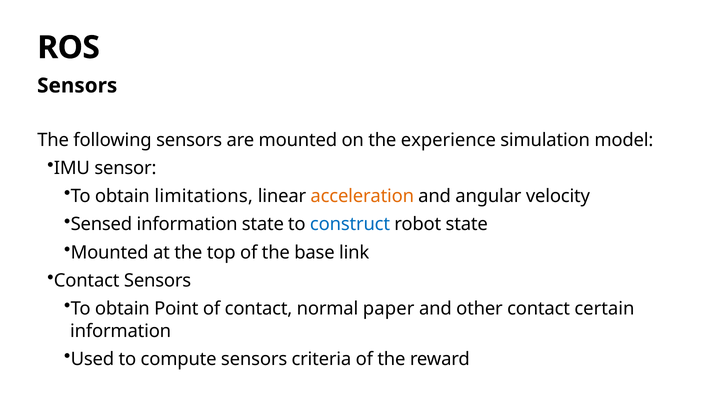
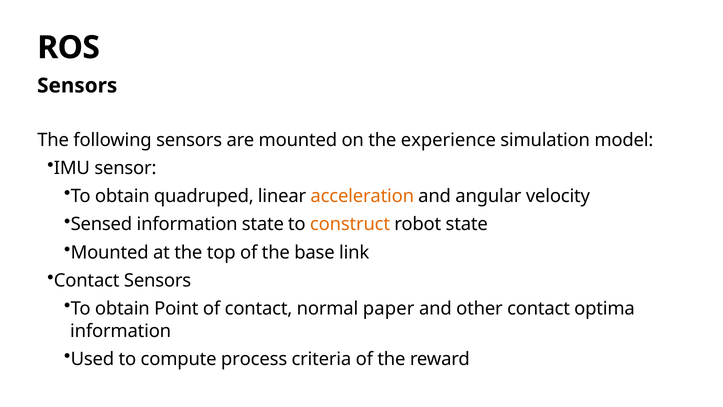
limitations: limitations -> quadruped (204, 196)
construct colour: blue -> orange (350, 224)
certain: certain -> optima (605, 309)
compute sensors: sensors -> process (254, 359)
